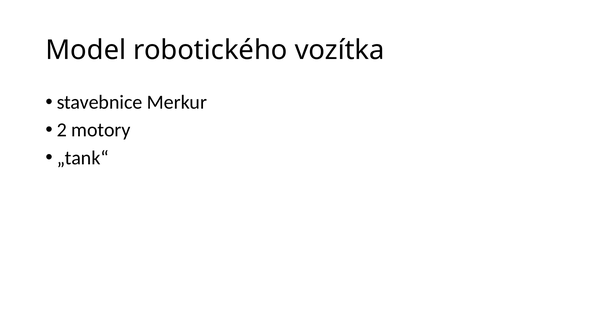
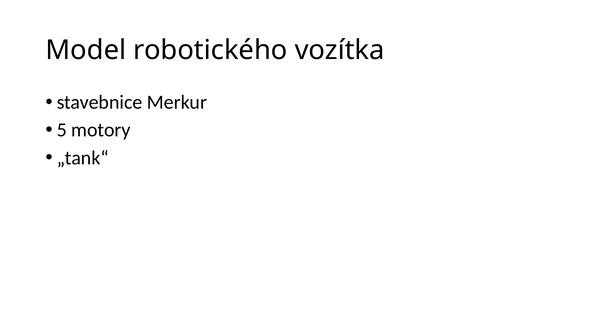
2: 2 -> 5 (62, 130)
